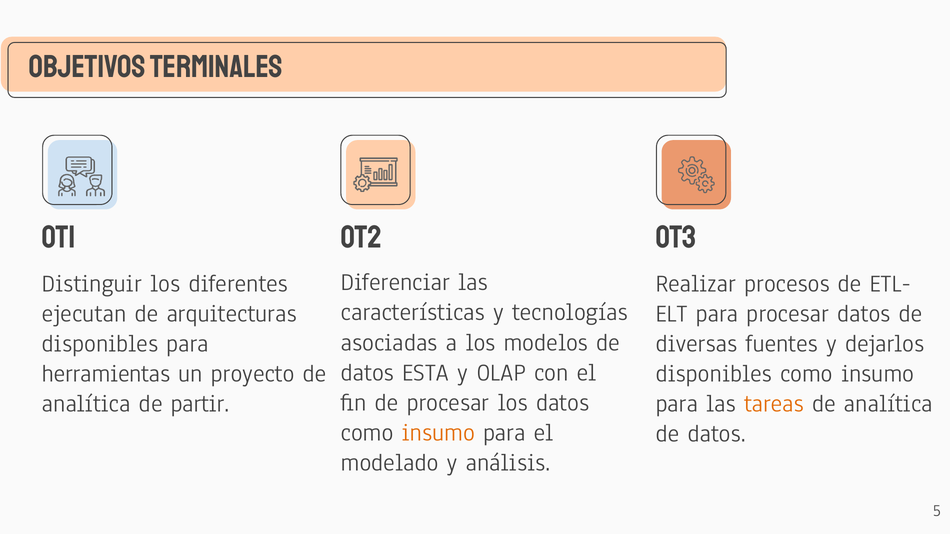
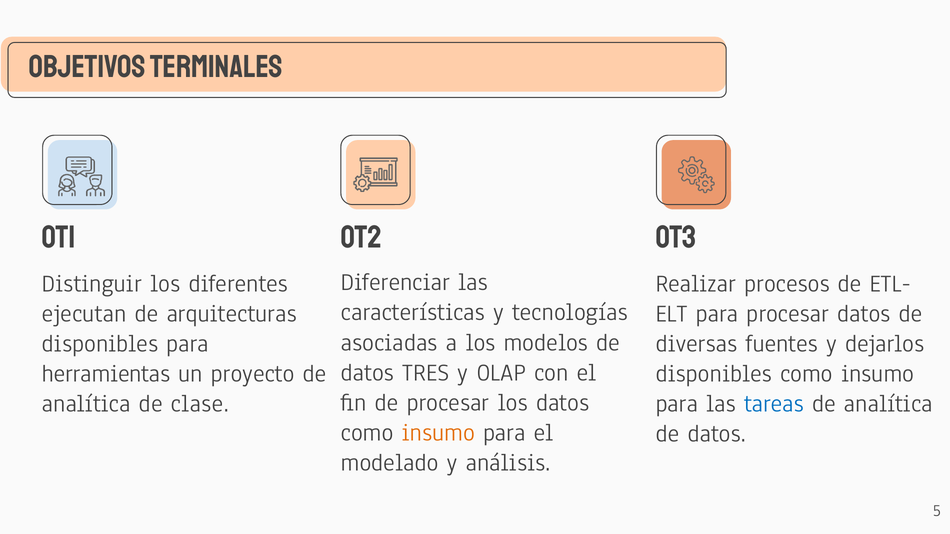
ESTA: ESTA -> TRES (426, 373)
partir: partir -> clase (200, 404)
tareas colour: orange -> blue (774, 404)
